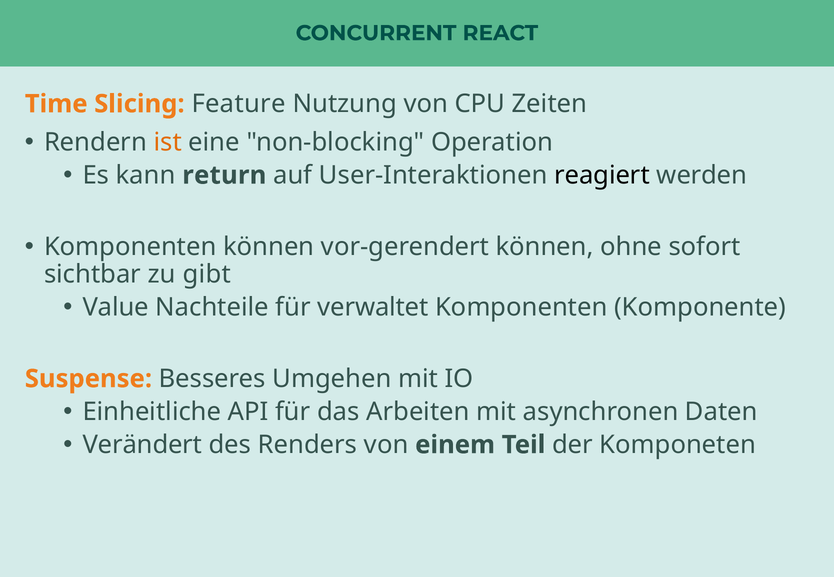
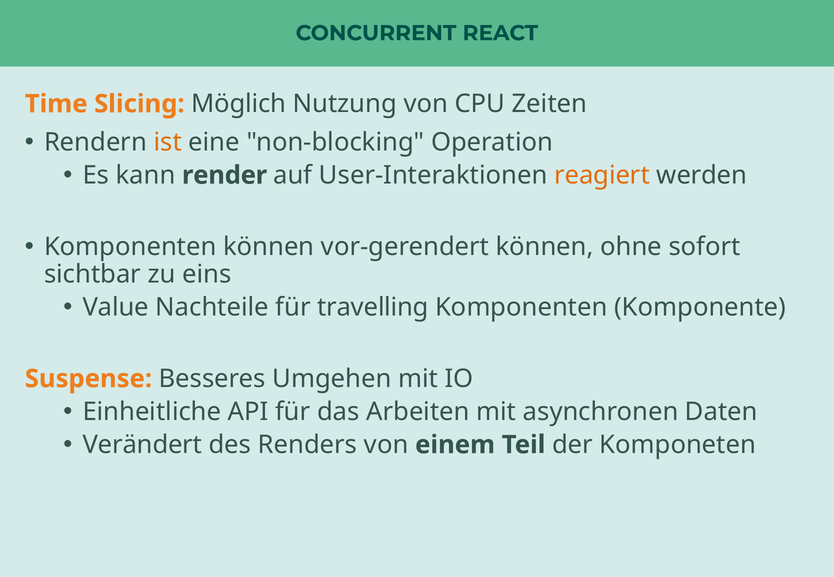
Feature: Feature -> Möglich (239, 104)
return: return -> render (225, 175)
reagiert colour: black -> orange (602, 175)
gibt: gibt -> eins (207, 275)
verwaltet: verwaltet -> travelling (373, 308)
